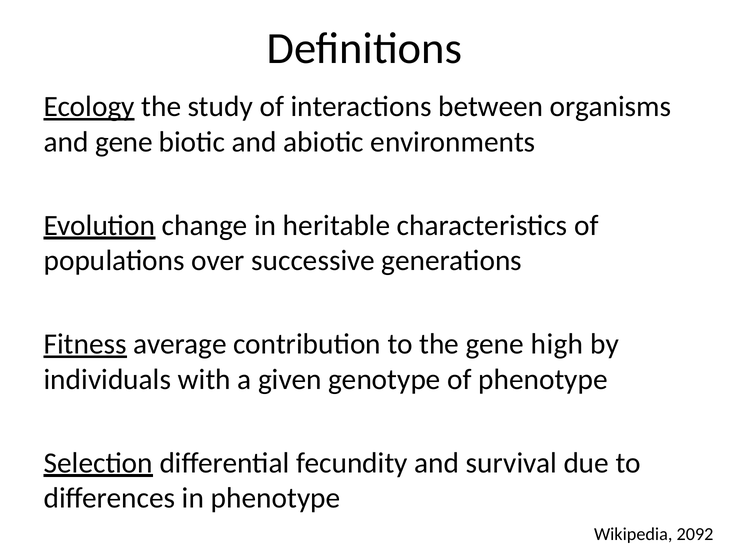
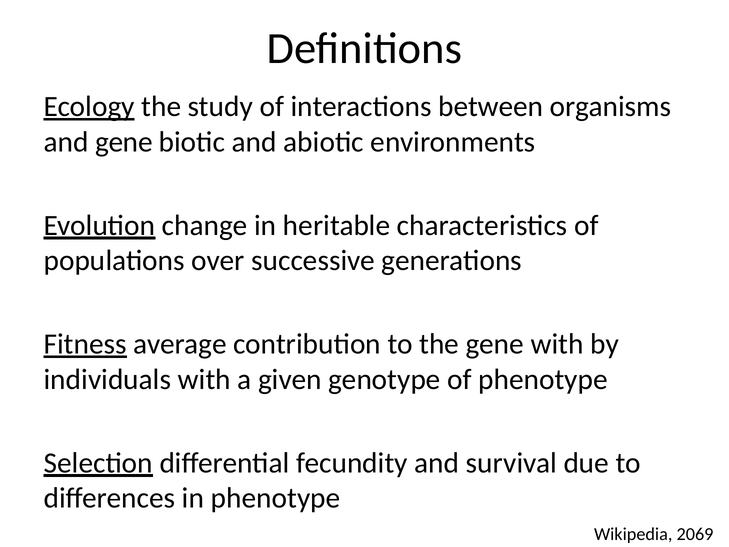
gene high: high -> with (557, 344)
2092: 2092 -> 2069 (695, 534)
